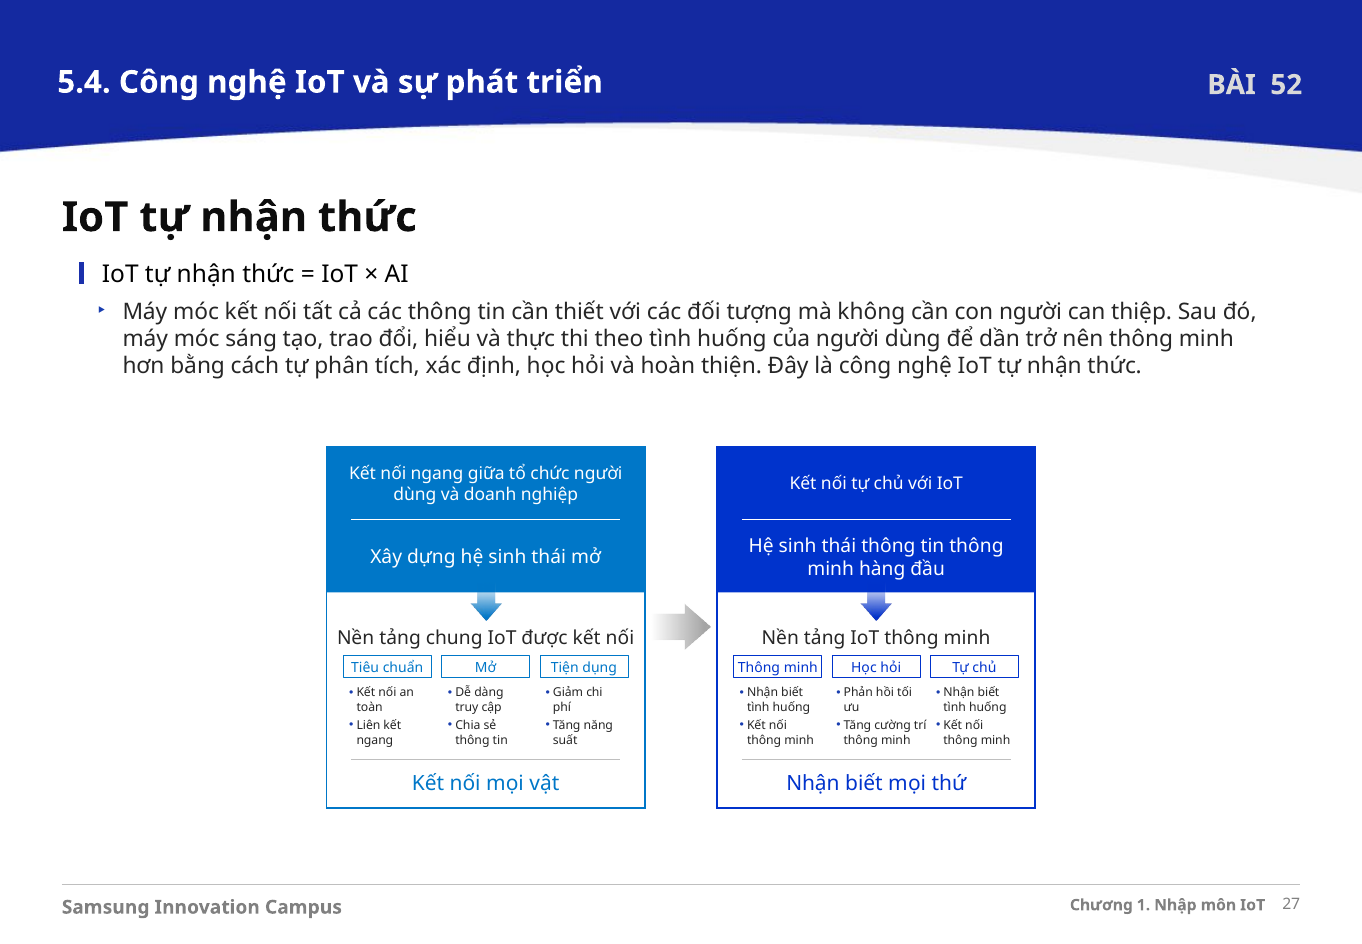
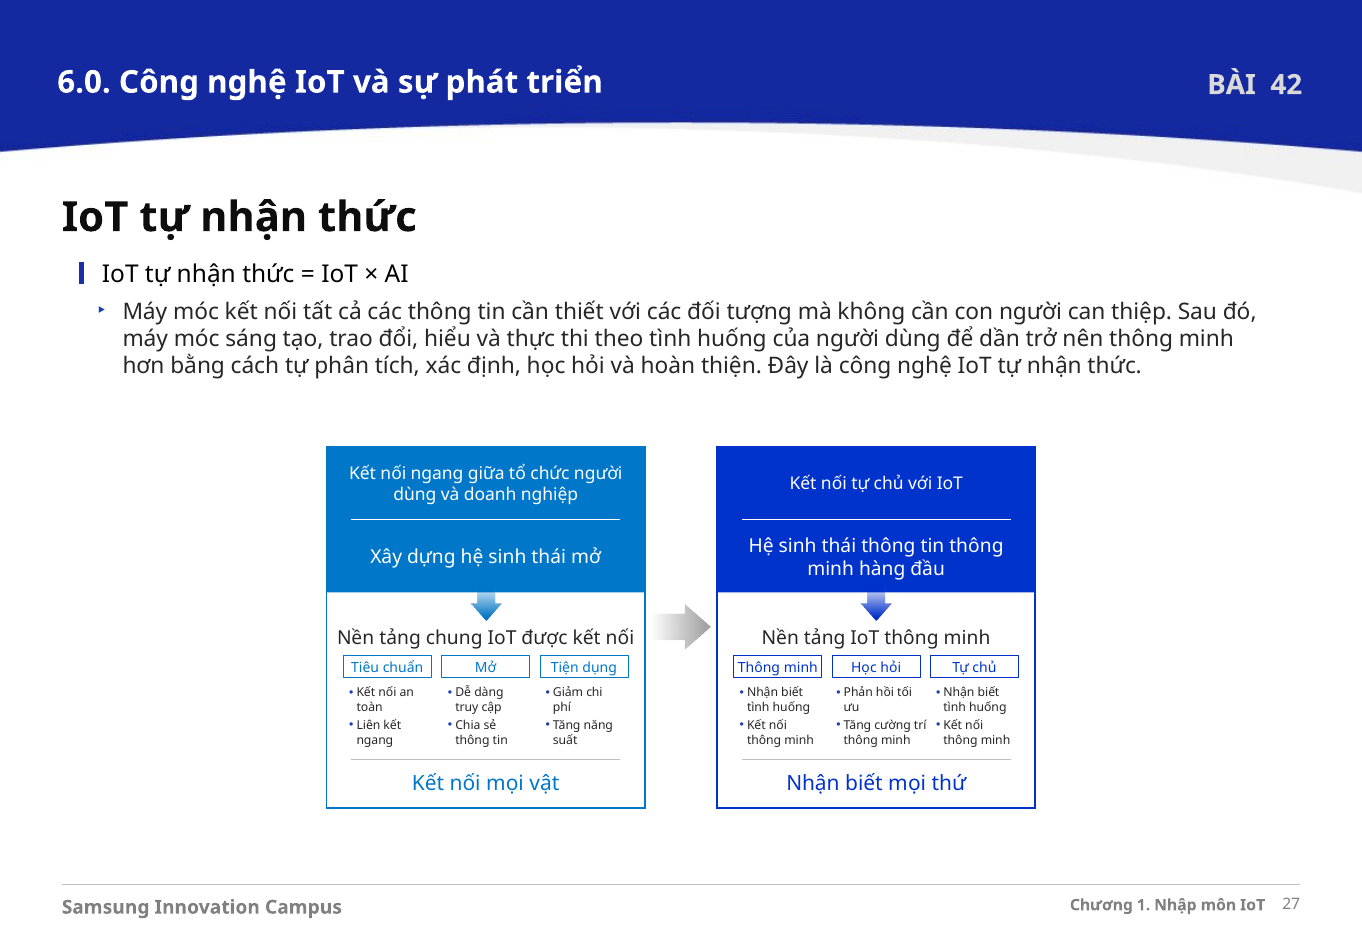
5.4: 5.4 -> 6.0 (84, 82)
52: 52 -> 42 (1286, 85)
